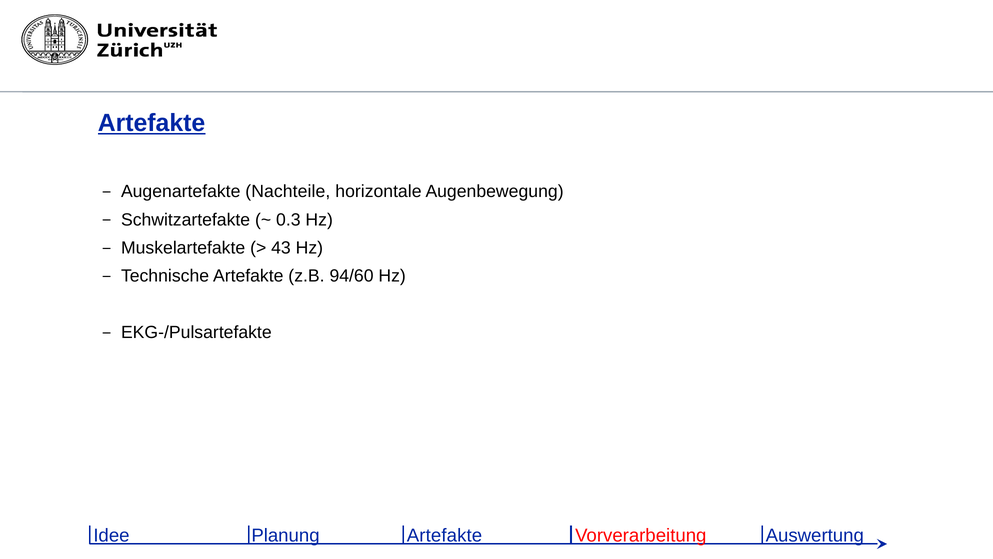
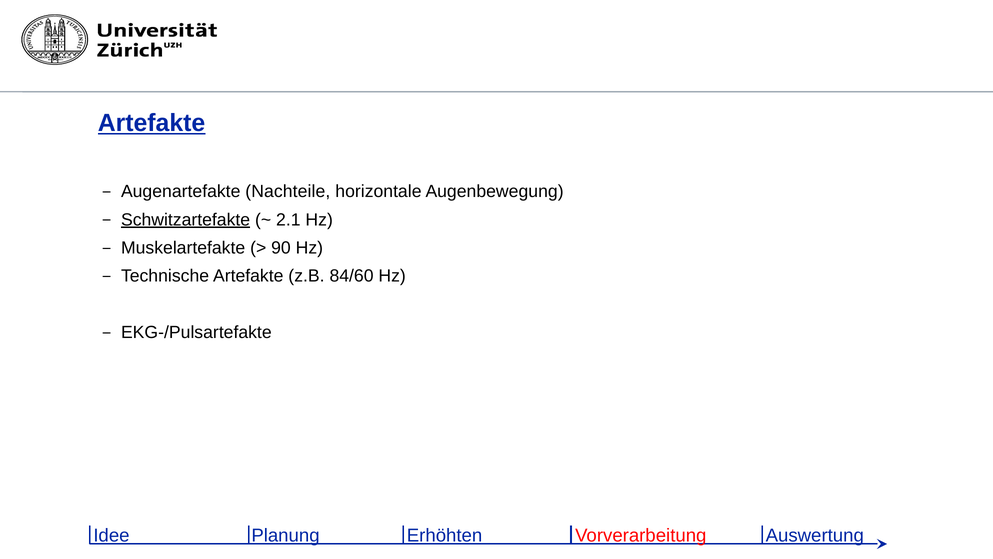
Schwitzartefakte underline: none -> present (186, 220)
0.3: 0.3 -> 2.1 (288, 220)
43: 43 -> 90 (281, 248)
94/60: 94/60 -> 84/60 (352, 276)
Planung Artefakte: Artefakte -> Erhöhten (445, 535)
